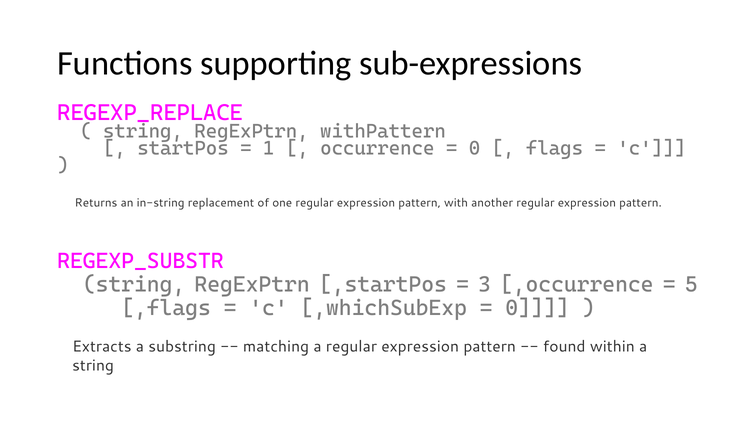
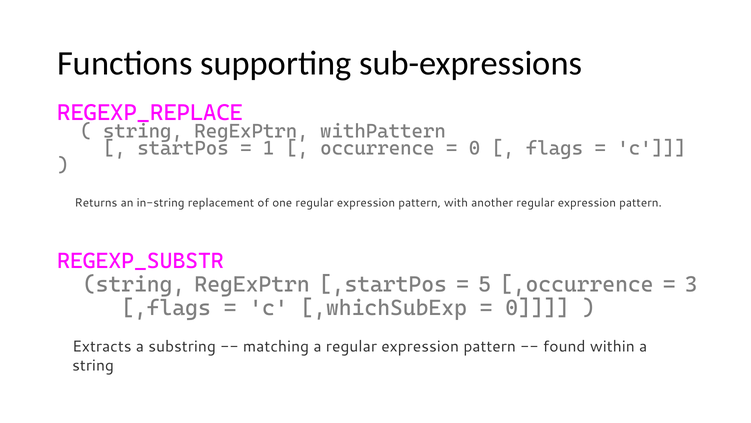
3: 3 -> 5 (484, 284)
5: 5 -> 3 (691, 284)
